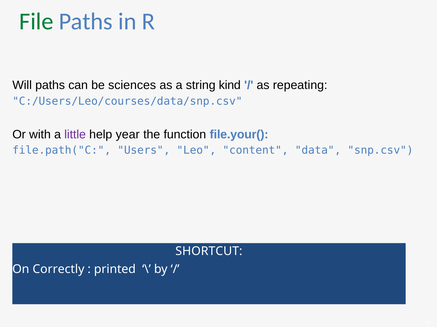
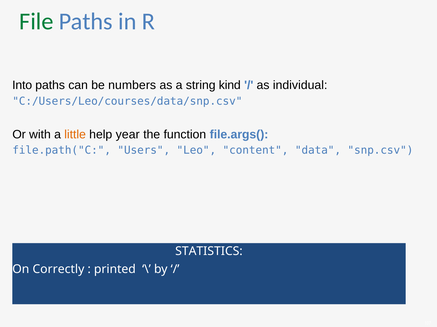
Will: Will -> Into (22, 85)
sciences: sciences -> numbers (132, 85)
repeating: repeating -> individual (300, 85)
little colour: purple -> orange (75, 135)
file.your(: file.your( -> file.args( (239, 135)
SHORTCUT: SHORTCUT -> STATISTICS (209, 252)
